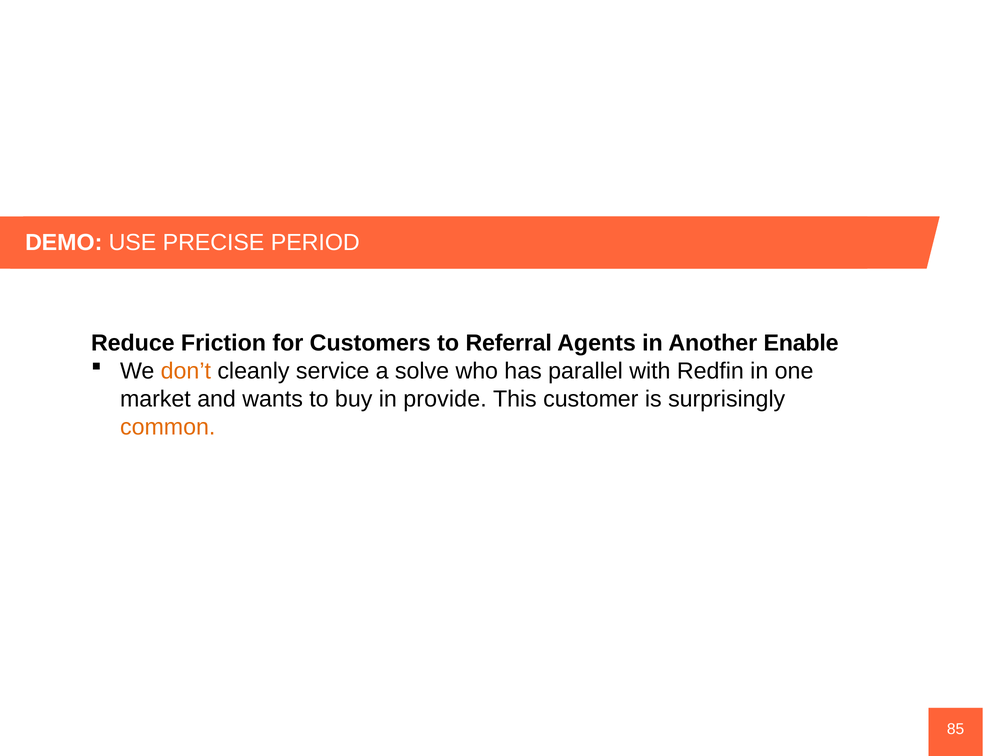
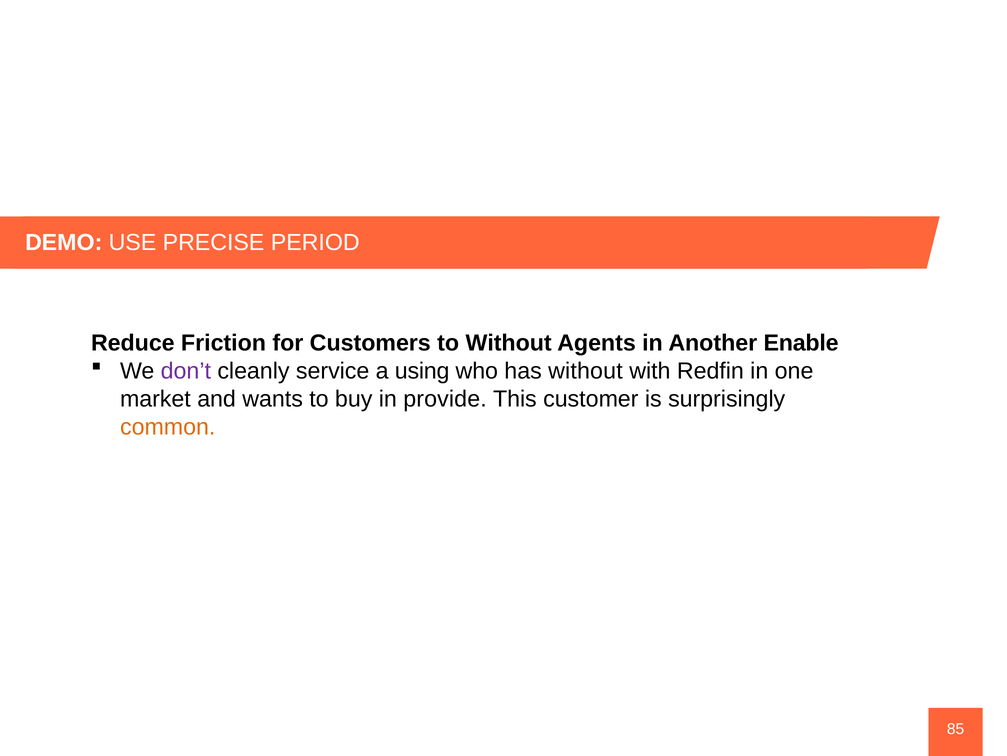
to Referral: Referral -> Without (509, 343)
don’t colour: orange -> purple (186, 371)
solve: solve -> using (422, 371)
has parallel: parallel -> without (585, 371)
